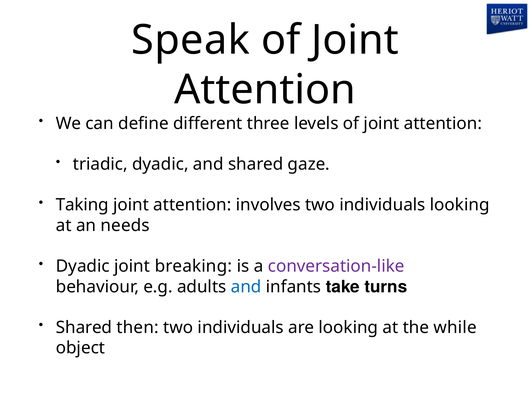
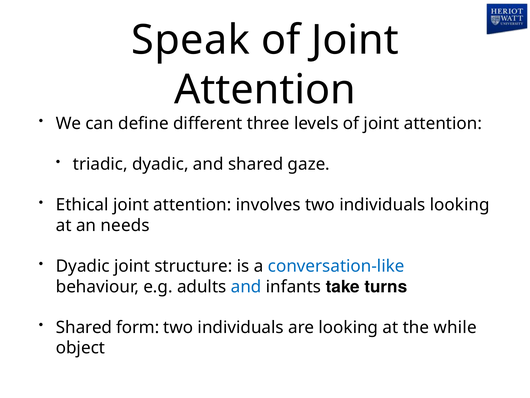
Taking: Taking -> Ethical (82, 205)
breaking: breaking -> structure (193, 266)
conversation-like colour: purple -> blue (336, 266)
then: then -> form (138, 327)
